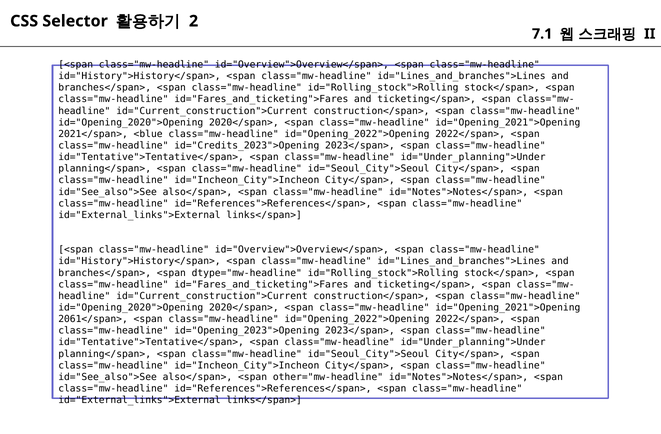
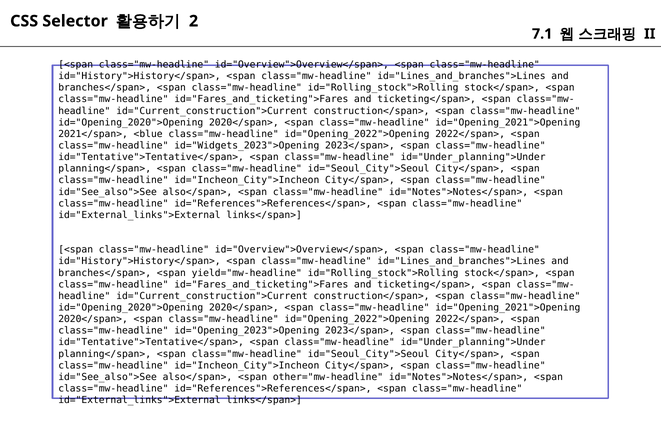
id="Credits_2023">Opening: id="Credits_2023">Opening -> id="Widgets_2023">Opening (247, 146)
dtype="mw-headline: dtype="mw-headline -> yield="mw-headline (247, 273)
2061</span>: 2061</span> -> 2020</span> (93, 319)
